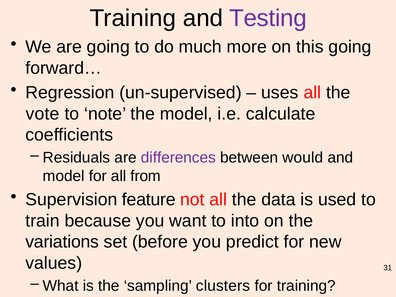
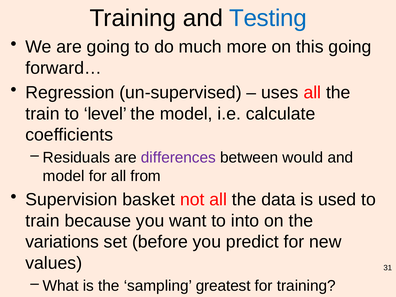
Testing colour: purple -> blue (268, 18)
vote: vote -> train (43, 114)
note: note -> level (105, 114)
feature: feature -> basket (149, 200)
clusters: clusters -> greatest (223, 286)
